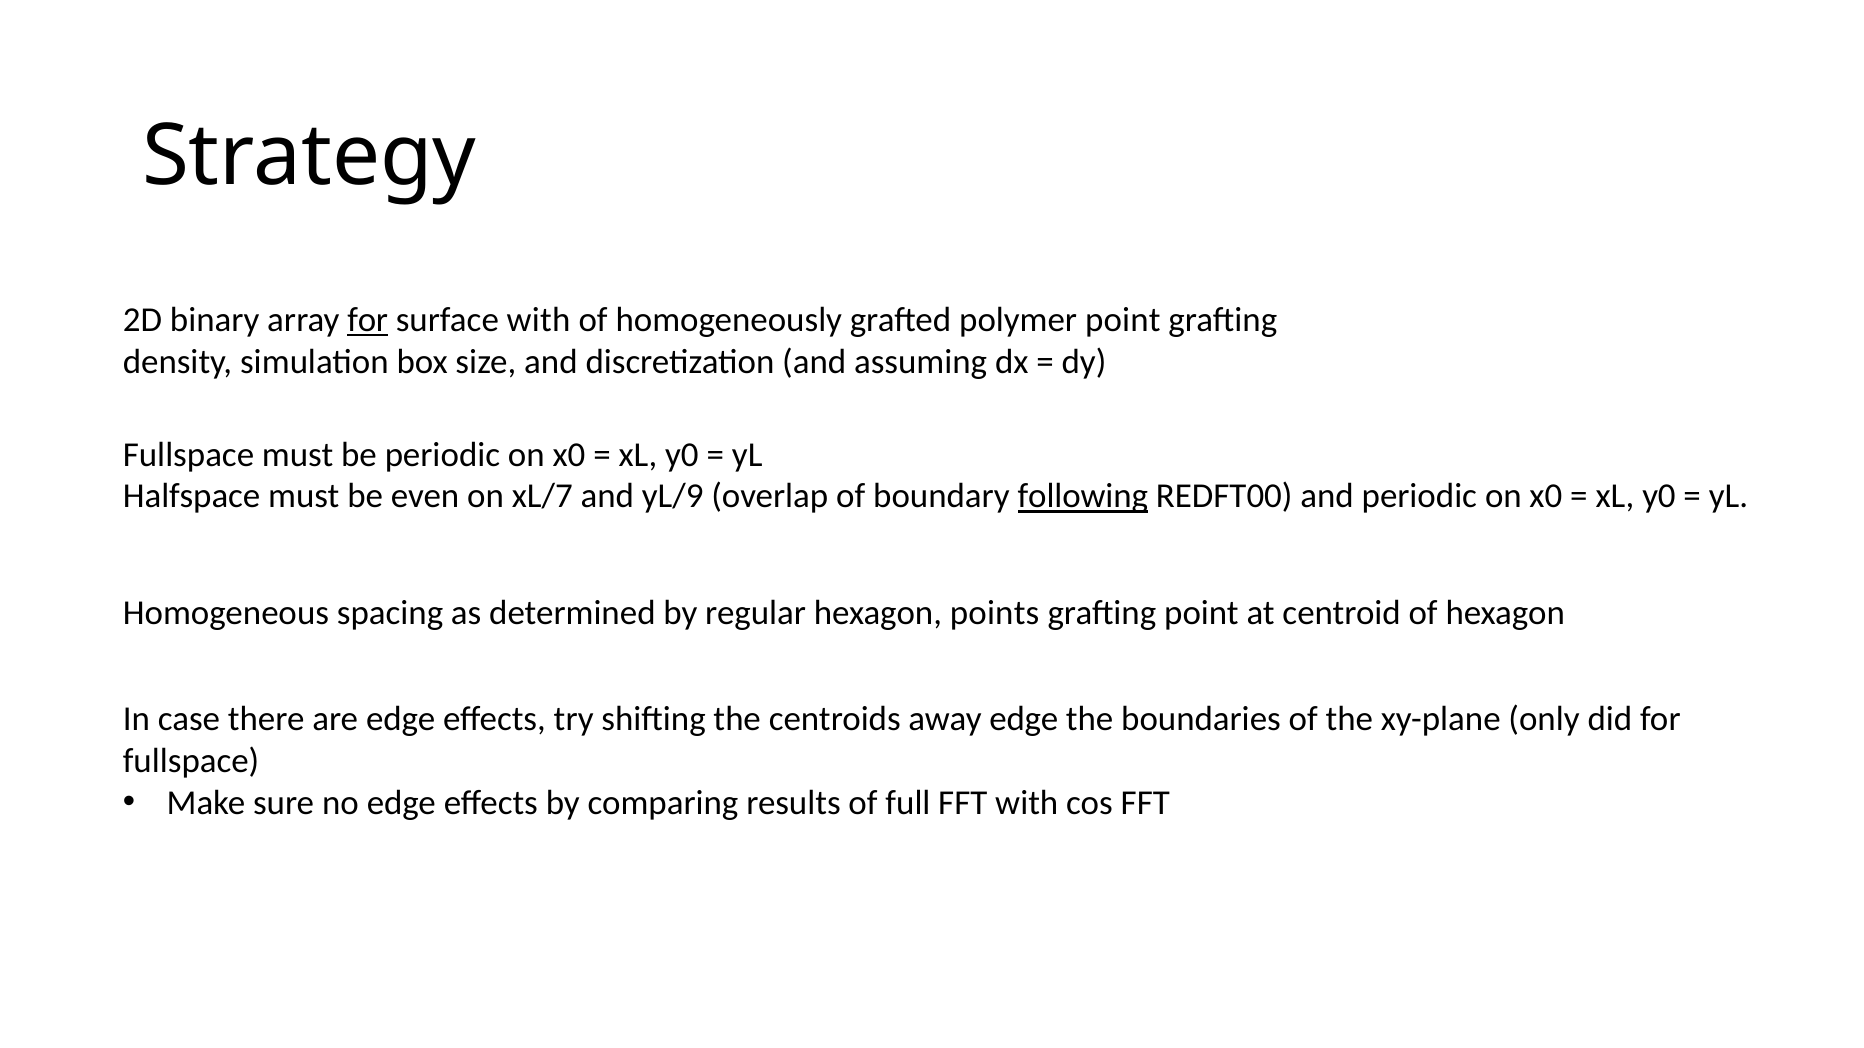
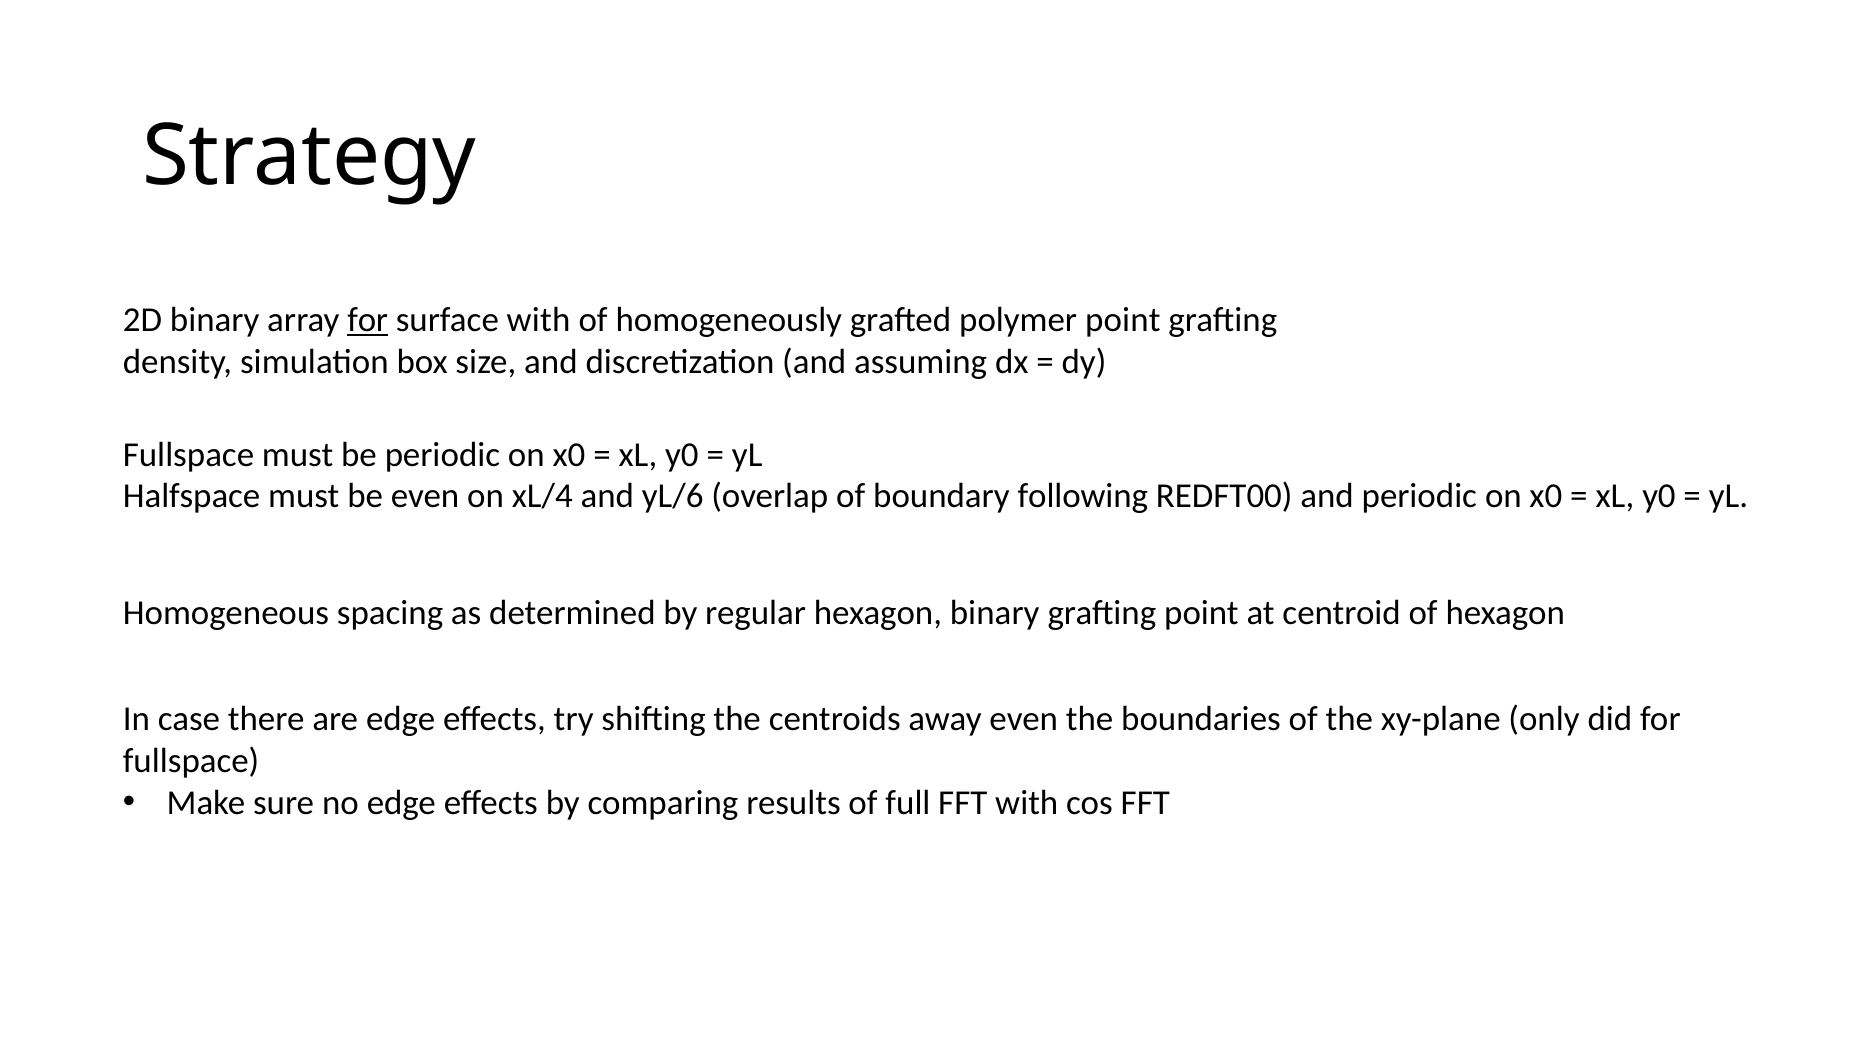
xL/7: xL/7 -> xL/4 (542, 497)
yL/9: yL/9 -> yL/6 (673, 497)
following underline: present -> none (1083, 497)
hexagon points: points -> binary (995, 613)
away edge: edge -> even (1024, 720)
